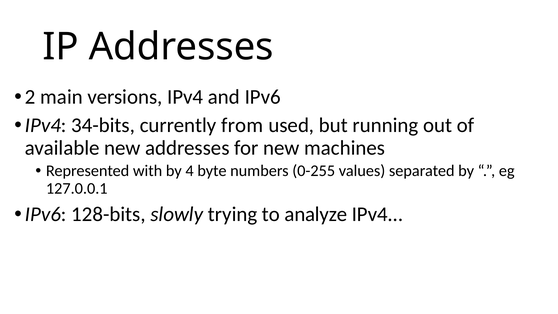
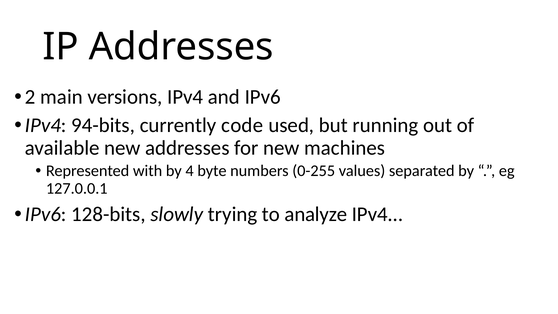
34-bits: 34-bits -> 94-bits (103, 125)
from: from -> code (242, 125)
